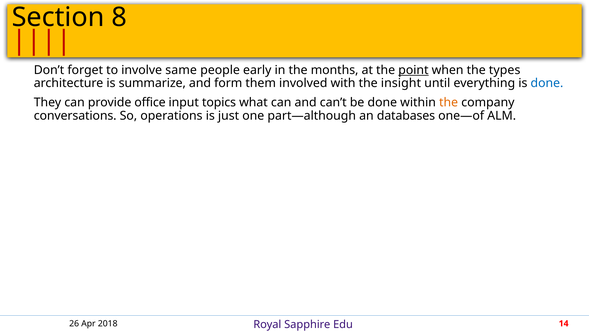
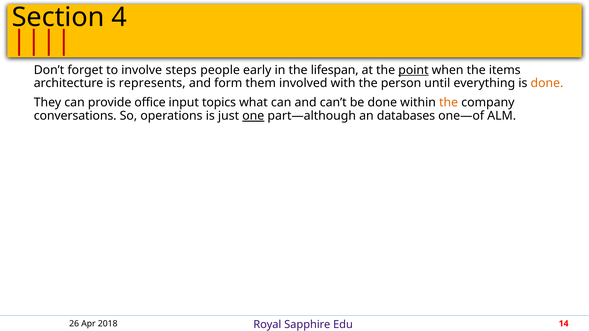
8: 8 -> 4 (119, 17)
same: same -> steps (181, 70)
months: months -> lifespan (335, 70)
types: types -> items (505, 70)
summarize: summarize -> represents (152, 83)
insight: insight -> person (401, 83)
done colour: blue -> orange (547, 83)
one underline: none -> present (253, 116)
